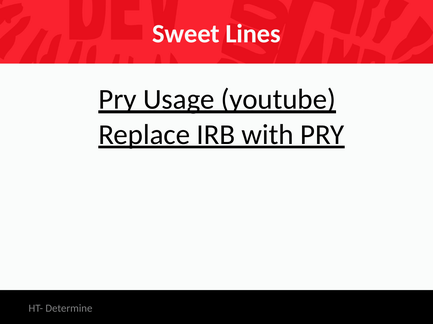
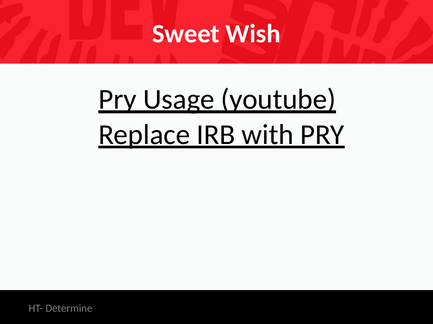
Lines: Lines -> Wish (253, 34)
